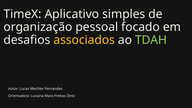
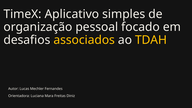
TDAH colour: light green -> yellow (151, 40)
